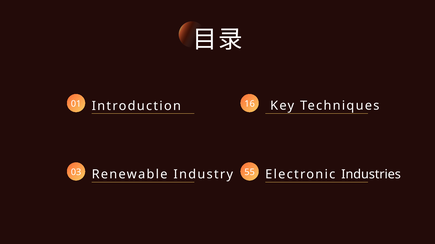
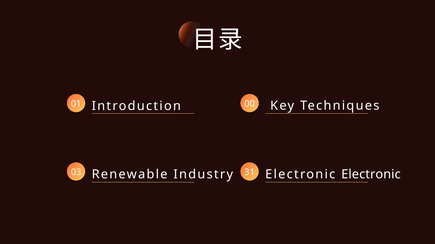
16: 16 -> 00 (250, 104)
55: 55 -> 31 (250, 173)
Electronic Industries: Industries -> Electronic (371, 175)
